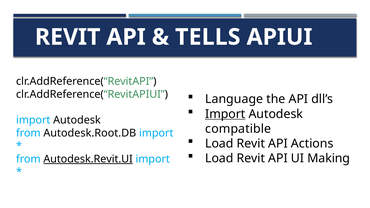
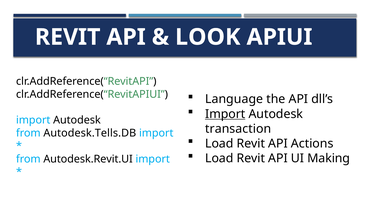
TELLS: TELLS -> LOOK (208, 37)
compatible: compatible -> transaction (238, 129)
Autodesk.Root.DB: Autodesk.Root.DB -> Autodesk.Tells.DB (90, 133)
Autodesk.Revit.UI underline: present -> none (88, 159)
